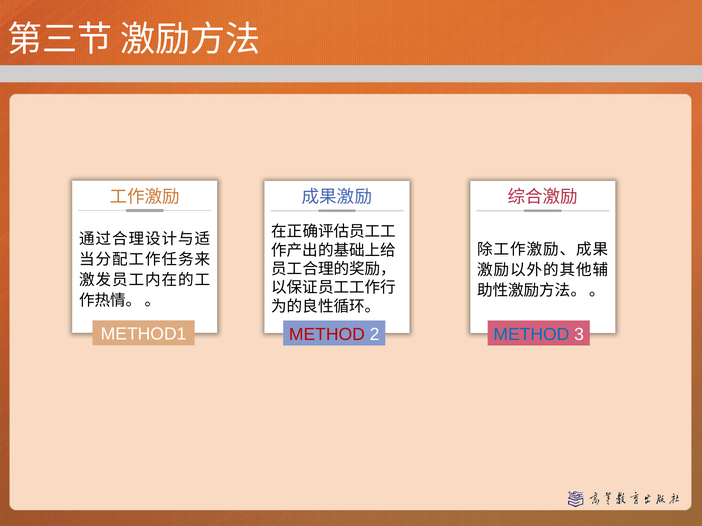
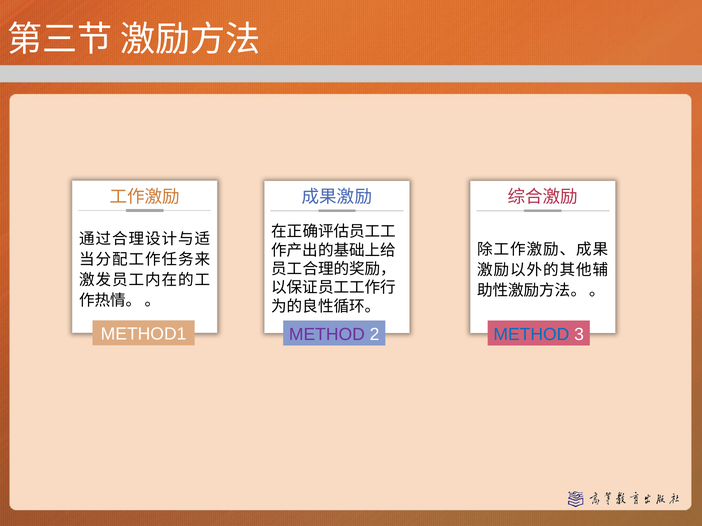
METHOD colour: red -> purple (327, 335)
